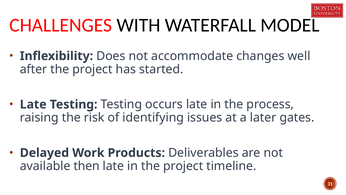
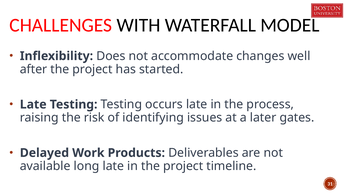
then: then -> long (87, 166)
